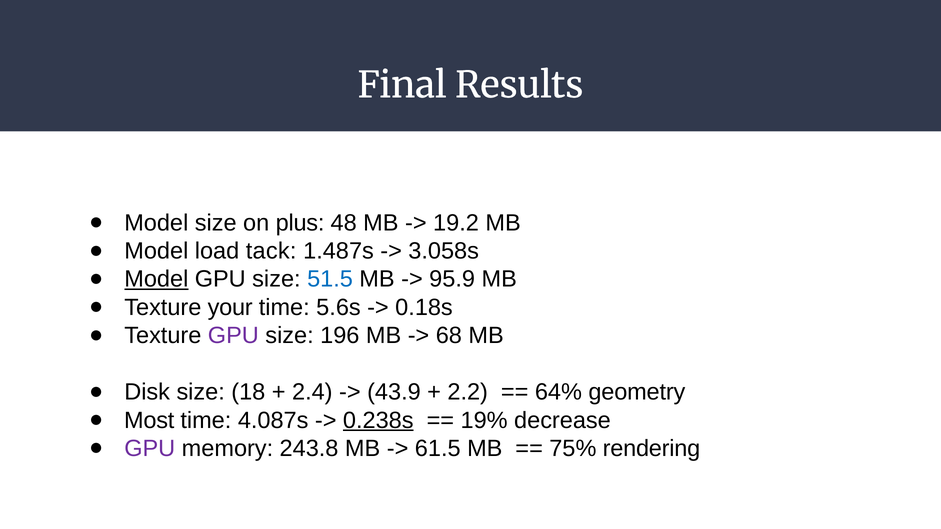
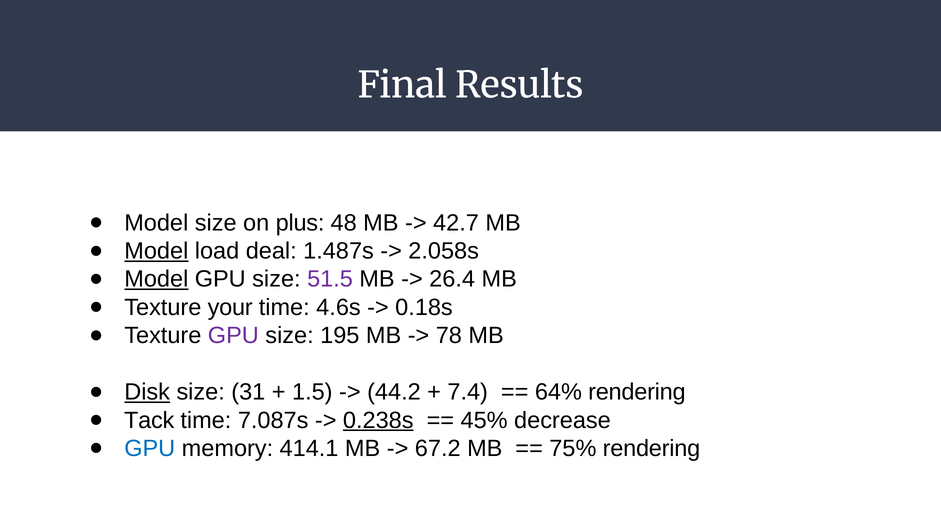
19.2: 19.2 -> 42.7 (456, 223)
Model underline: none -> present (156, 251)
tack: tack -> deal (271, 251)
3.058s: 3.058s -> 2.058s (444, 251)
51.5 colour: blue -> purple (330, 279)
95.9: 95.9 -> 26.4 (452, 279)
5.6s: 5.6s -> 4.6s (338, 308)
196: 196 -> 195 (340, 336)
68: 68 -> 78 (449, 336)
Disk underline: none -> present (147, 392)
18: 18 -> 31 (248, 392)
2.4: 2.4 -> 1.5 (312, 392)
43.9: 43.9 -> 44.2 (394, 392)
2.2: 2.2 -> 7.4 (468, 392)
64% geometry: geometry -> rendering (637, 392)
Most: Most -> Tack (149, 421)
4.087s: 4.087s -> 7.087s (273, 421)
19%: 19% -> 45% (484, 421)
GPU colour: purple -> blue (150, 449)
243.8: 243.8 -> 414.1 (309, 449)
61.5: 61.5 -> 67.2 (438, 449)
